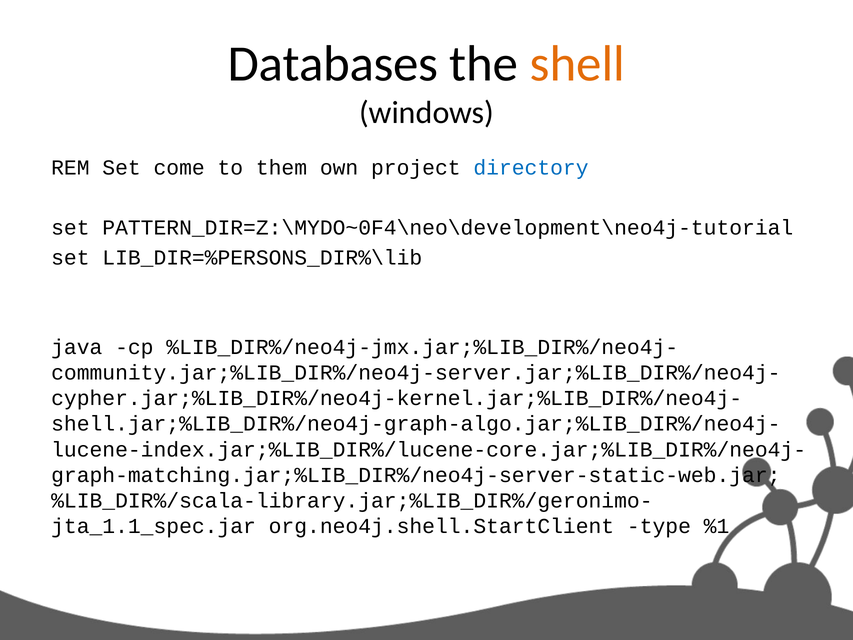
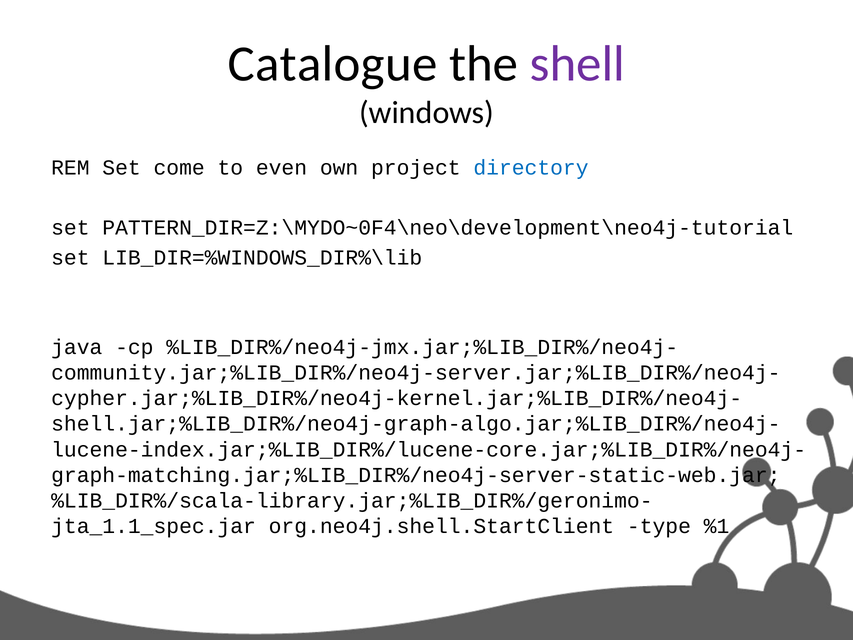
Databases: Databases -> Catalogue (333, 64)
shell colour: orange -> purple (577, 64)
them: them -> even (281, 168)
LIB_DIR=%PERSONS_DIR%\lib: LIB_DIR=%PERSONS_DIR%\lib -> LIB_DIR=%WINDOWS_DIR%\lib (262, 257)
